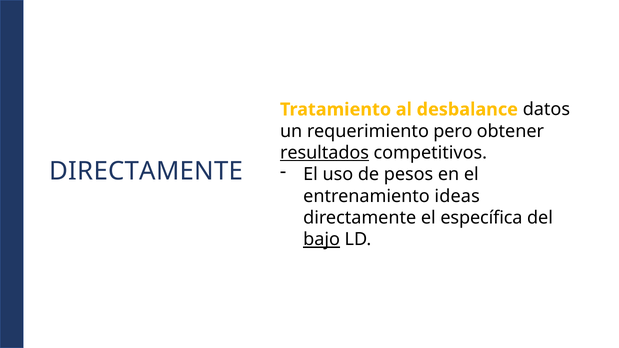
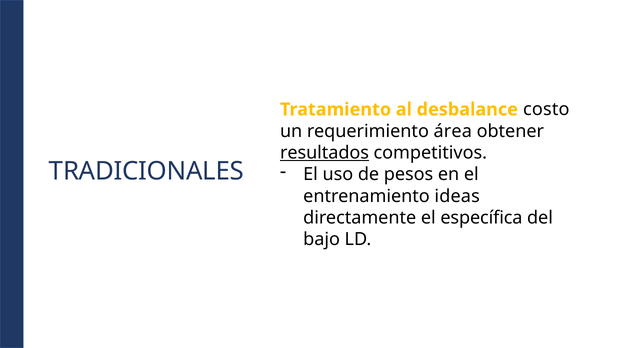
datos: datos -> costo (546, 110)
pero: pero -> área (453, 131)
DIRECTAMENTE: DIRECTAMENTE -> TRADICIONALES (146, 171)
bajo underline: present -> none (322, 240)
